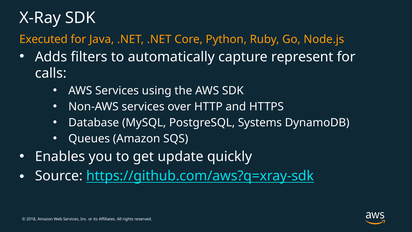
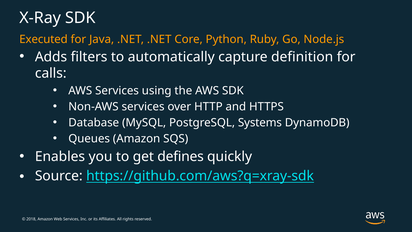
represent: represent -> definition (302, 57)
update: update -> defines (181, 157)
